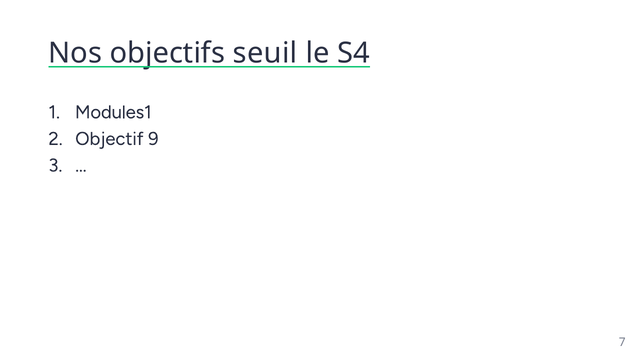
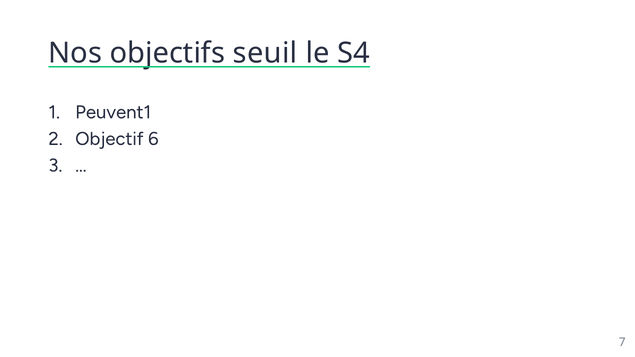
Modules1: Modules1 -> Peuvent1 (113, 112)
9: 9 -> 6 (153, 139)
